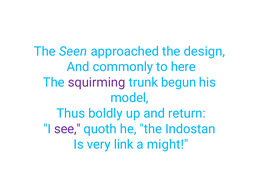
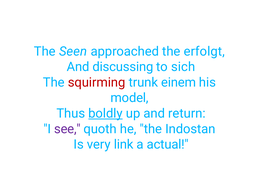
design: design -> erfolgt (204, 51)
commonly: commonly -> discussing (123, 67)
here: here -> sich (183, 67)
squirming colour: purple -> red (97, 82)
begun: begun -> einem (179, 82)
boldly underline: none -> present (105, 114)
might: might -> actual (168, 145)
